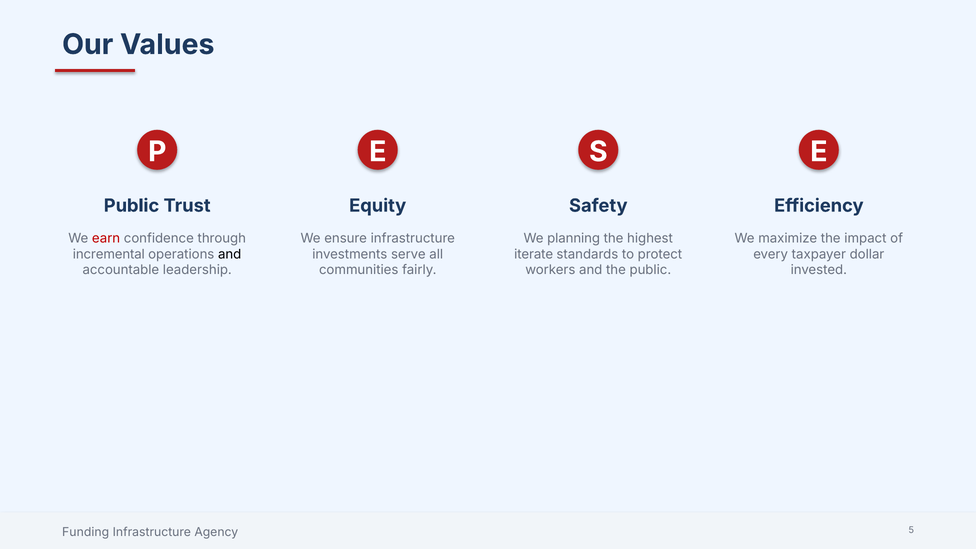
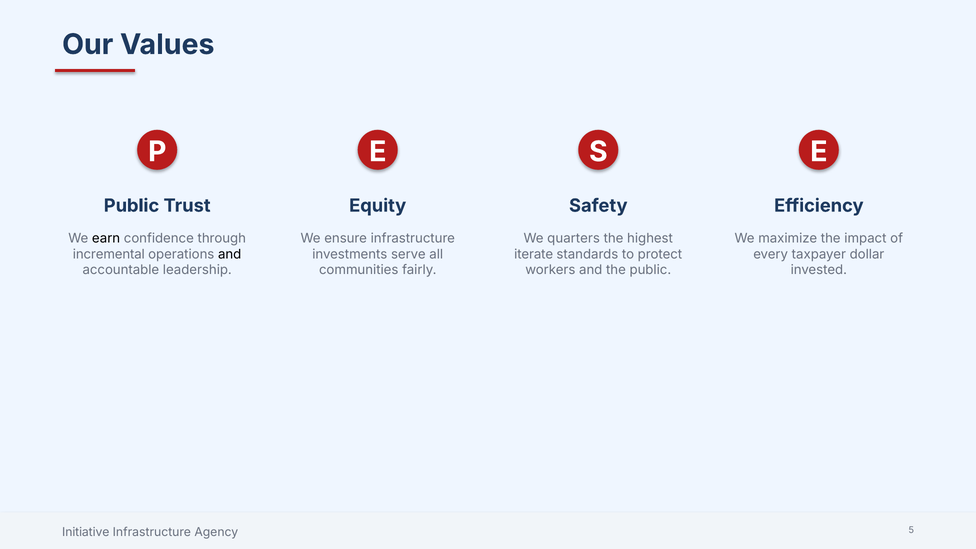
earn colour: red -> black (106, 238)
planning: planning -> quarters (574, 238)
Funding: Funding -> Initiative (86, 532)
